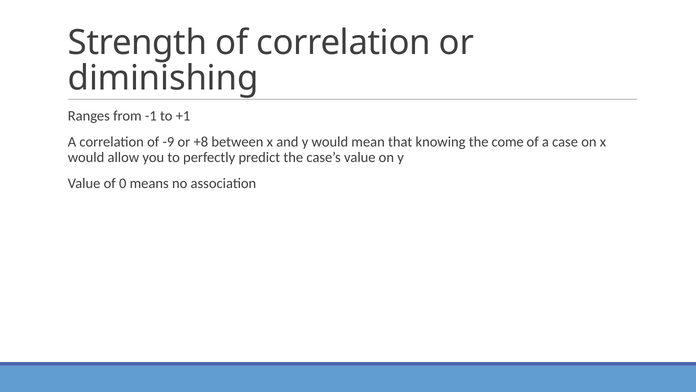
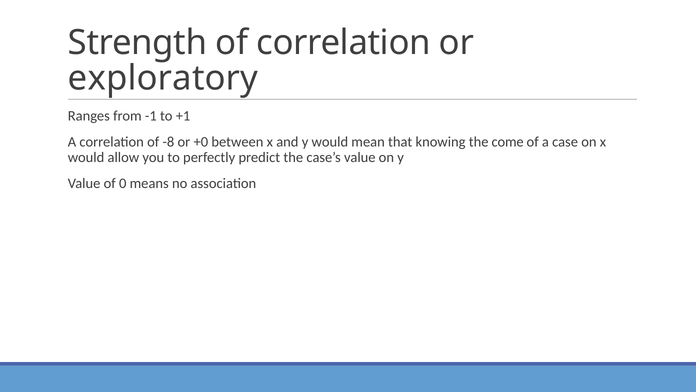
diminishing: diminishing -> exploratory (163, 78)
-9: -9 -> -8 (168, 142)
+8: +8 -> +0 (201, 142)
